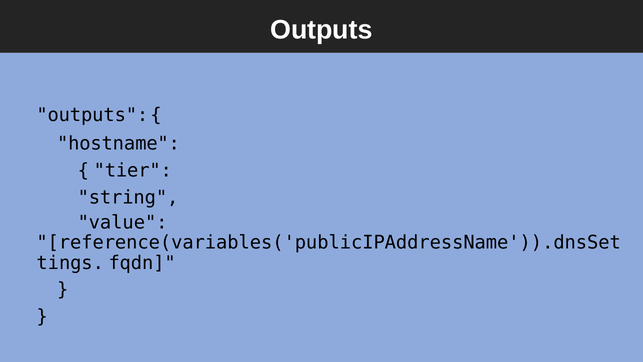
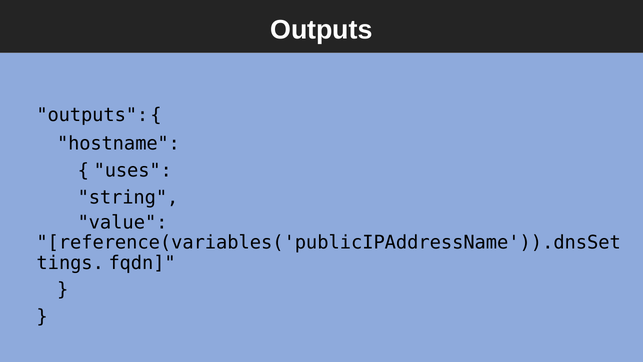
tier: tier -> uses (133, 170)
